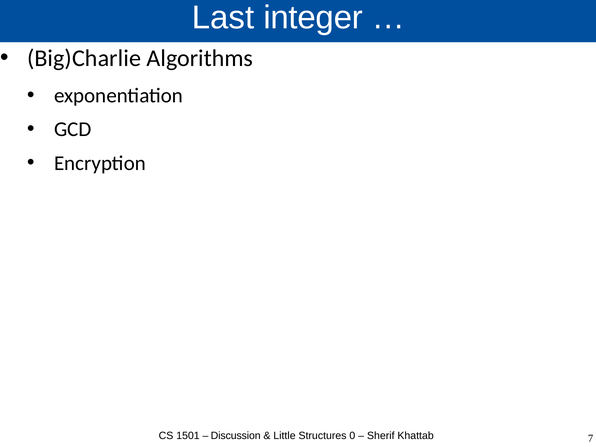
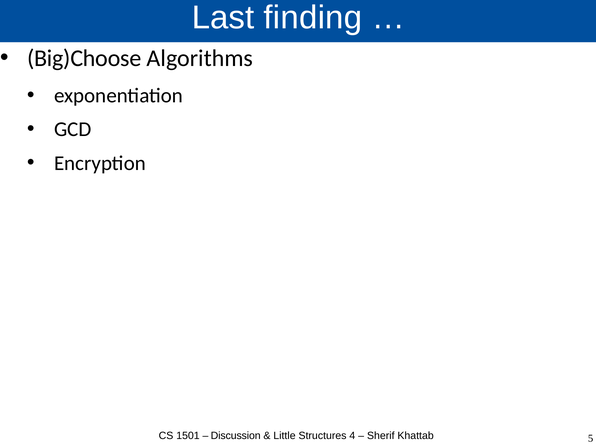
integer: integer -> finding (313, 18)
Big)Charlie: Big)Charlie -> Big)Choose (84, 58)
0: 0 -> 4 (352, 436)
7: 7 -> 5 (591, 439)
